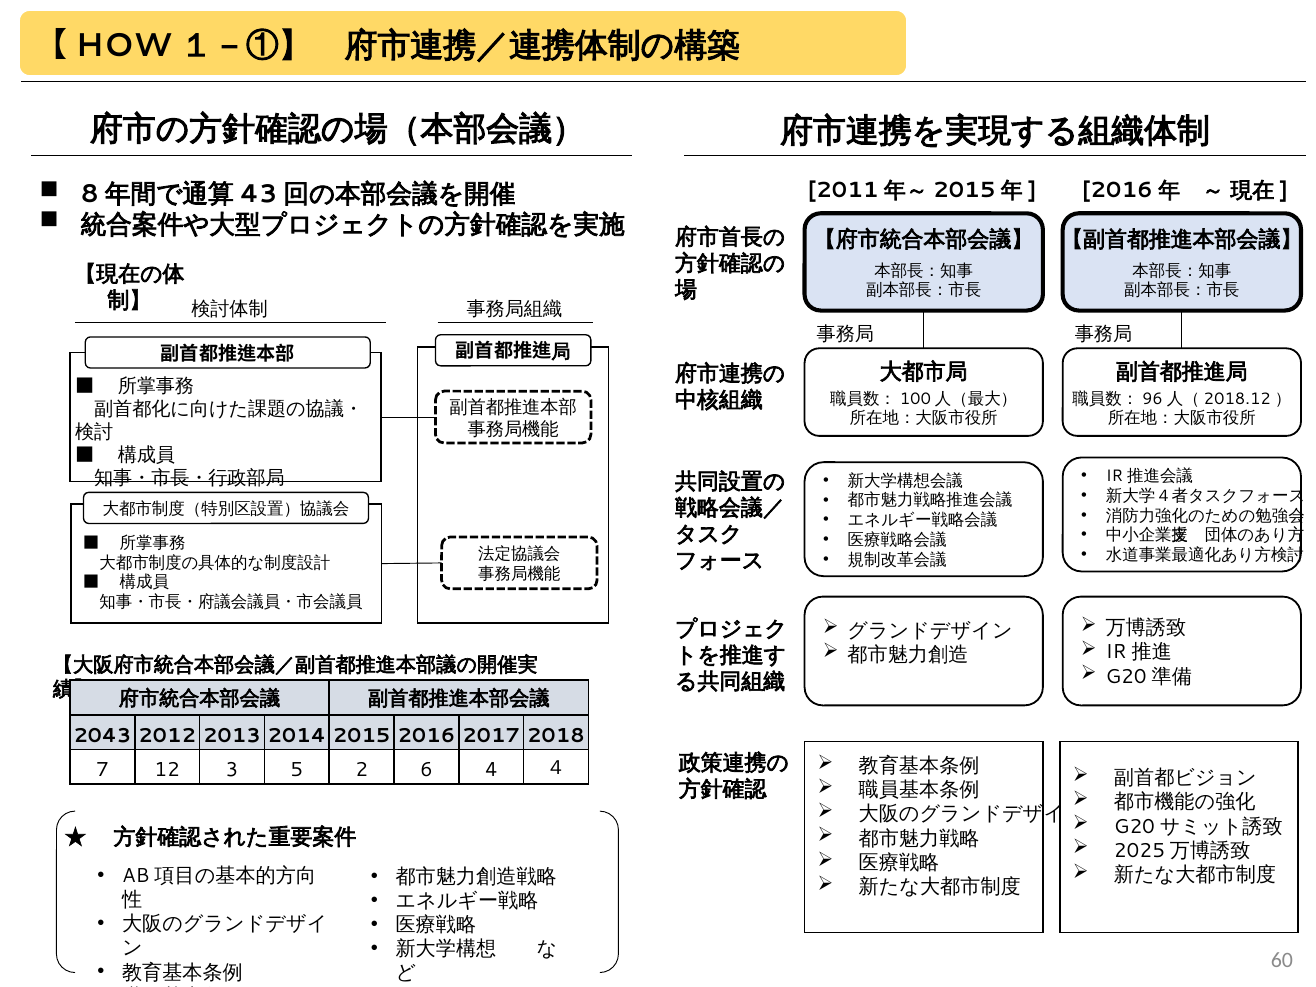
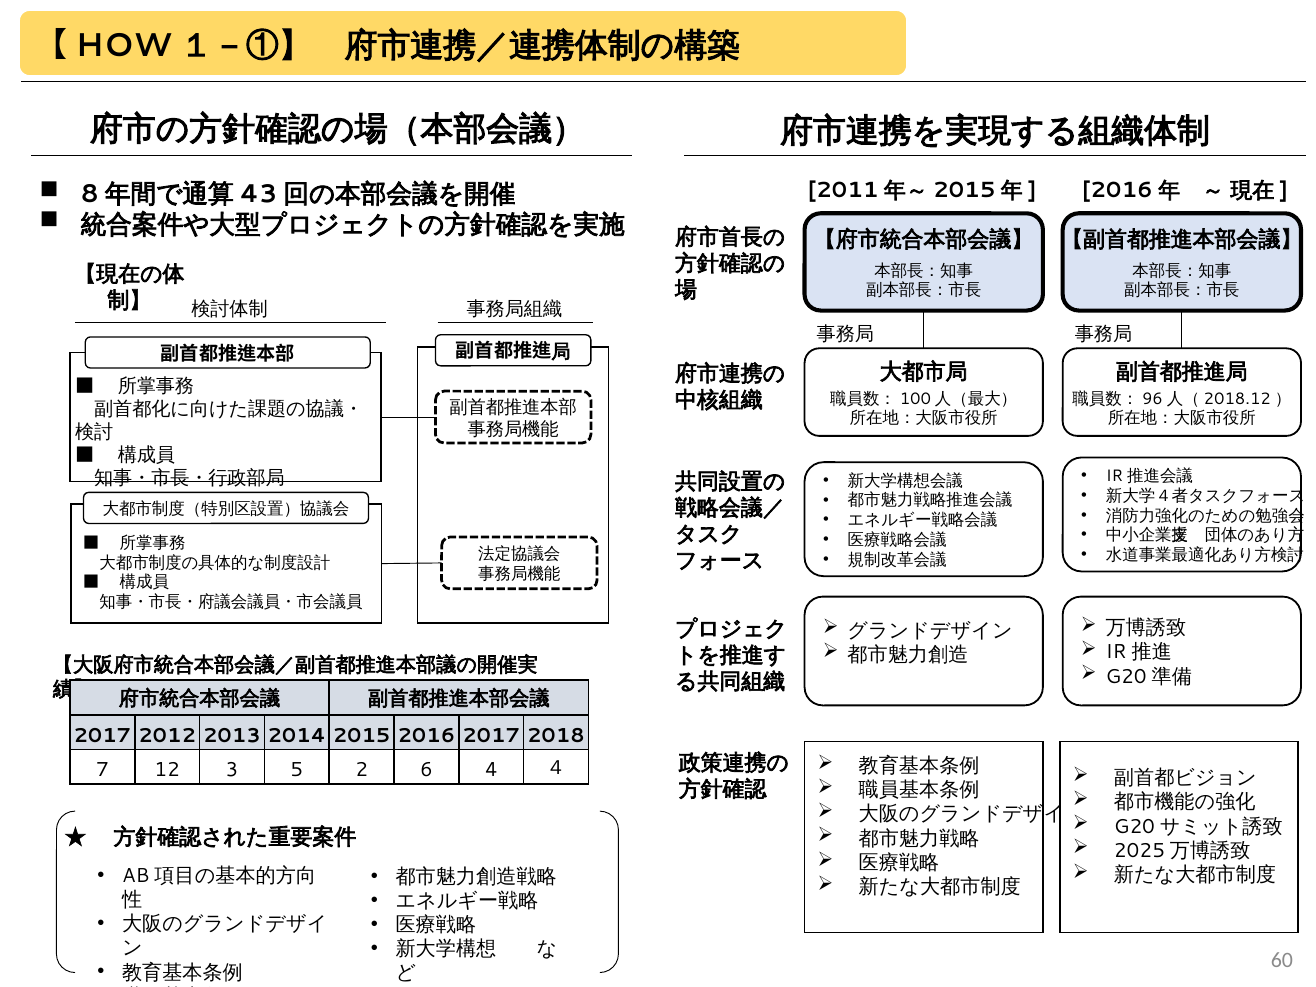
2043: 2043 -> 2017 (102, 735)
